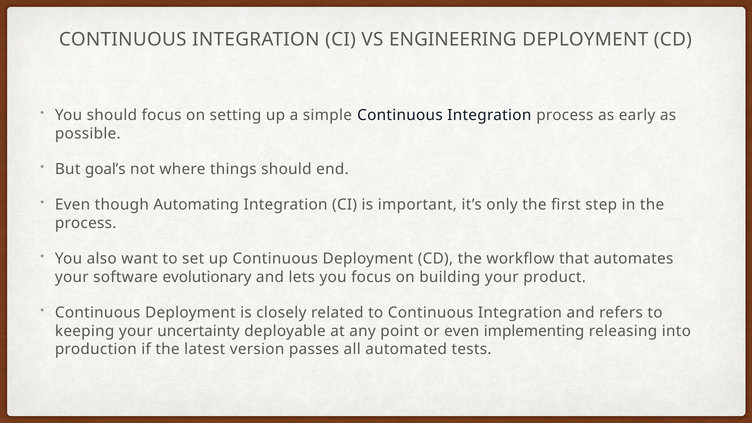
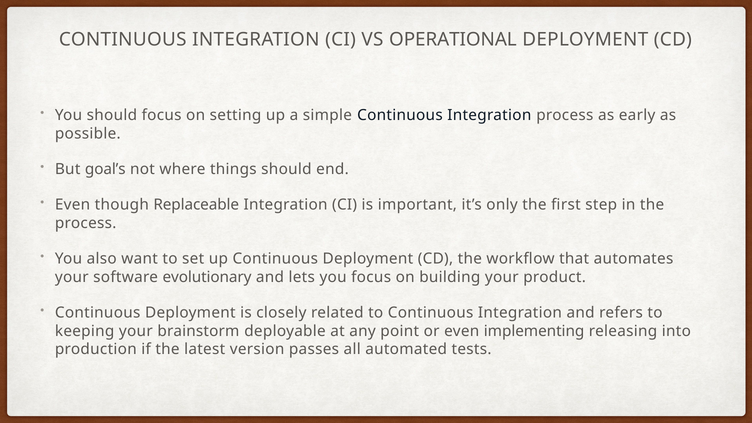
ENGINEERING: ENGINEERING -> OPERATIONAL (453, 40)
Automating: Automating -> Replaceable (196, 205)
uncertainty: uncertainty -> brainstorm (198, 331)
